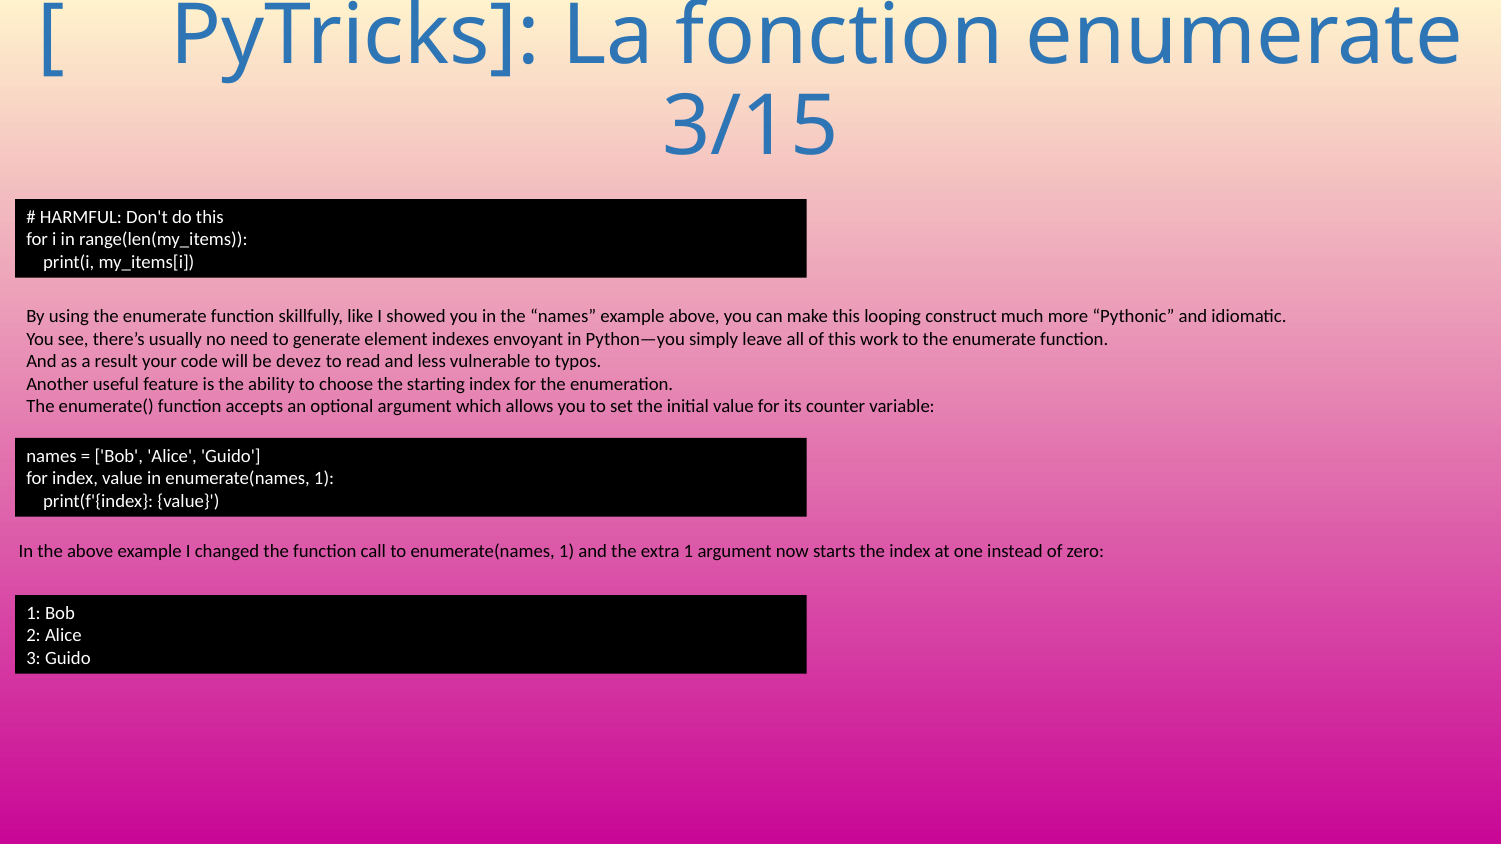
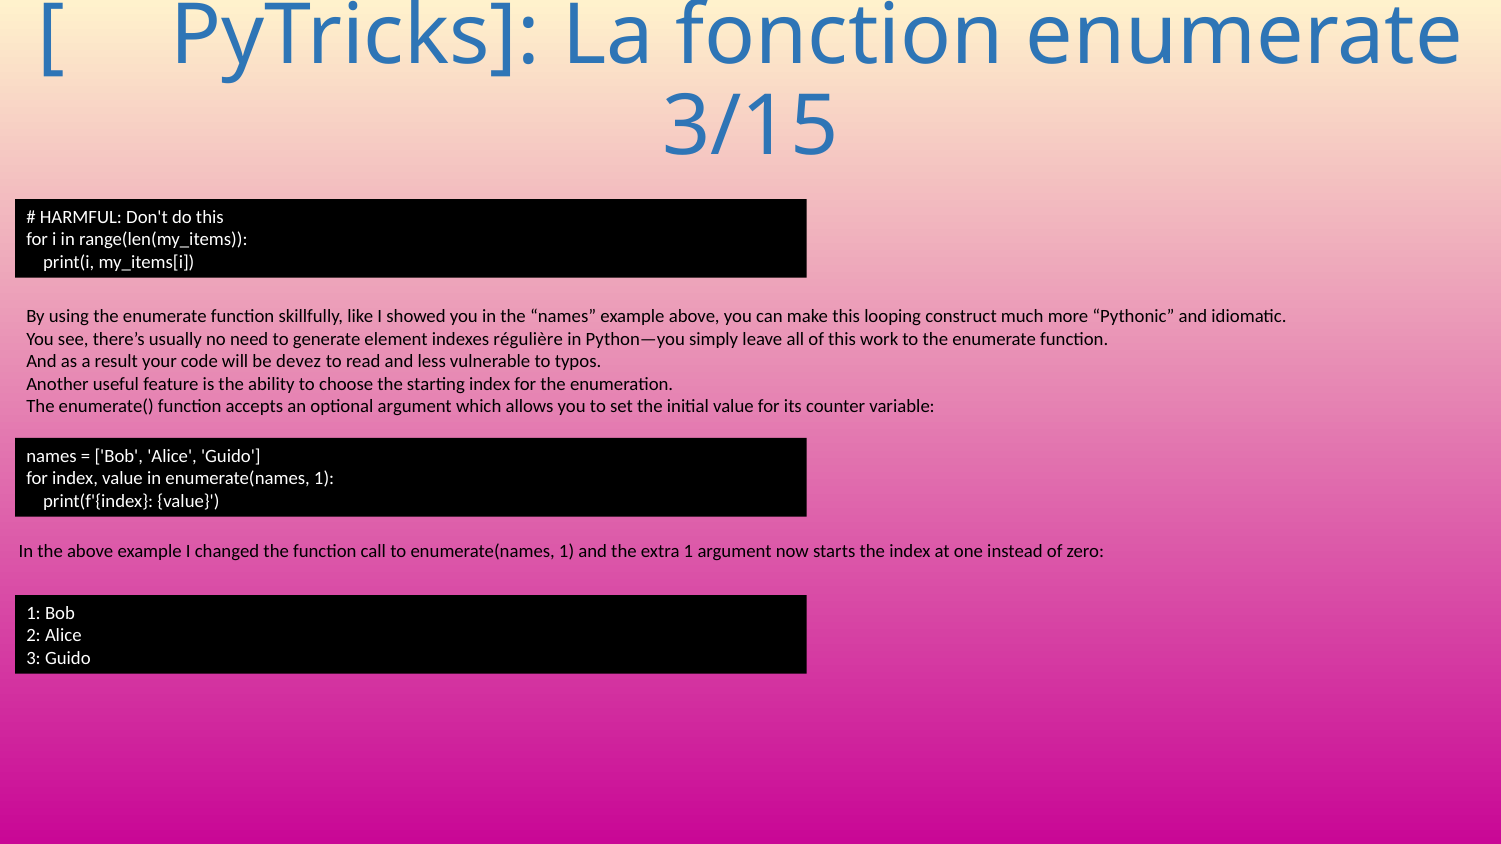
envoyant: envoyant -> régulière (528, 339)
